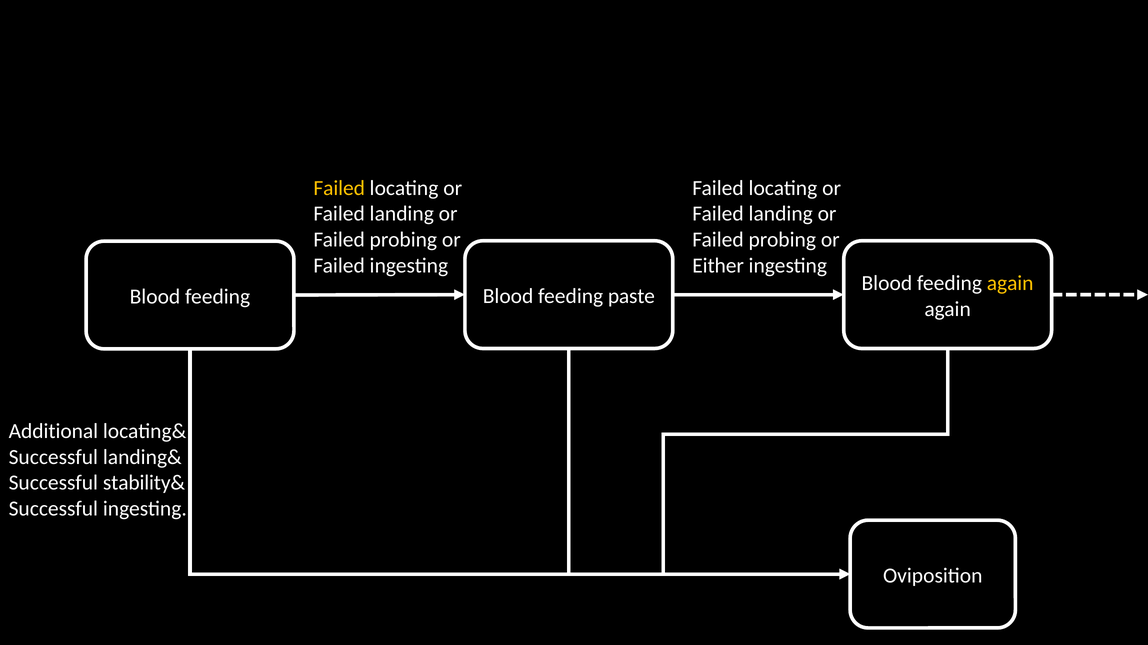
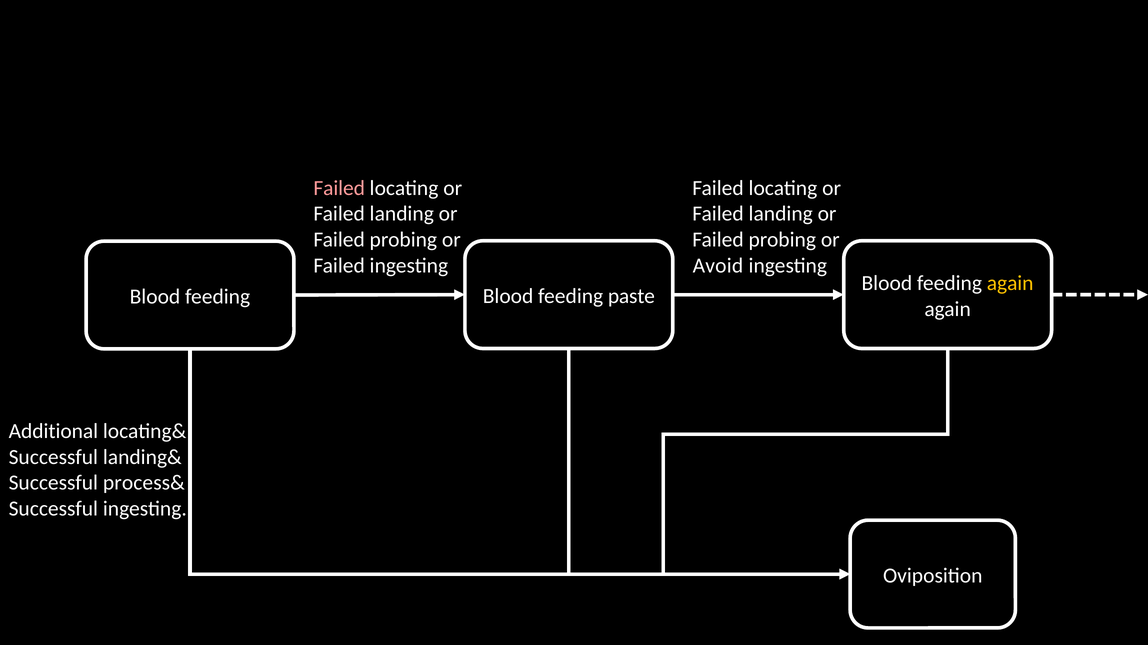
Failed colour: yellow -> pink (339, 188)
Either: Either -> Avoid (718, 266)
stability&: stability& -> process& (144, 483)
